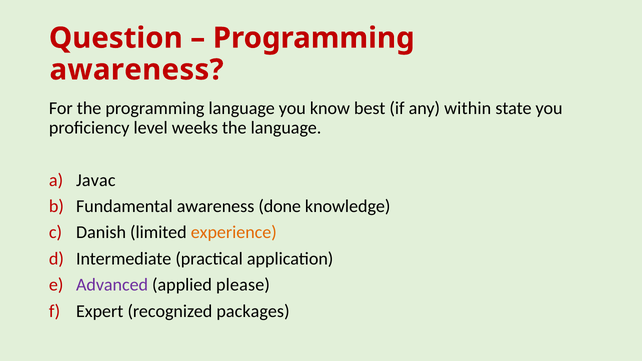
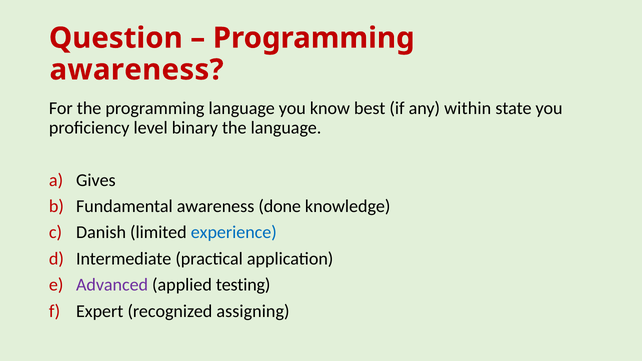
weeks: weeks -> binary (195, 128)
Javac: Javac -> Gives (96, 180)
experience colour: orange -> blue (234, 233)
please: please -> testing (243, 285)
packages: packages -> assigning (253, 311)
